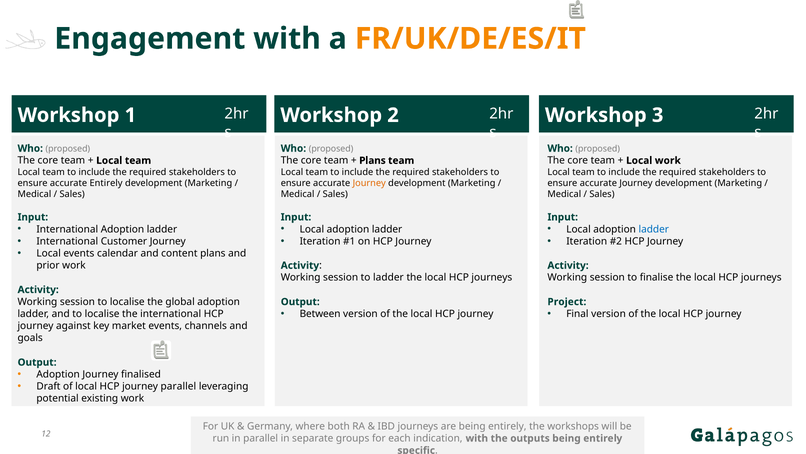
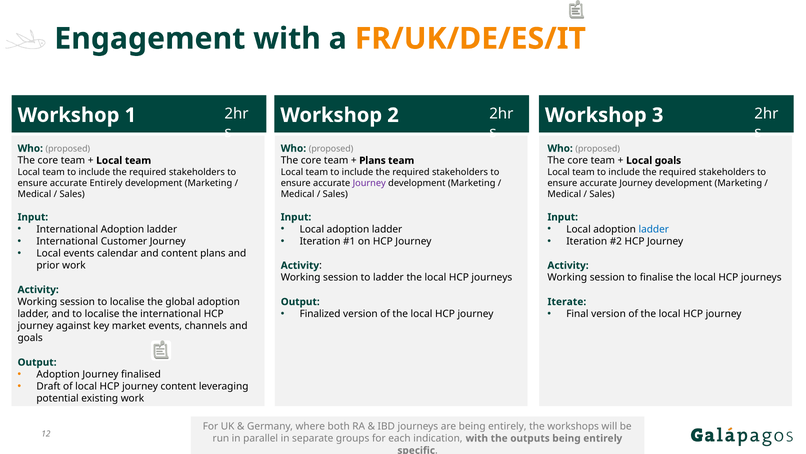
Local work: work -> goals (668, 160)
Journey colour: orange -> purple (369, 183)
Project: Project -> Iterate (567, 301)
Between: Between -> Finalized (320, 313)
journey parallel: parallel -> content (178, 386)
